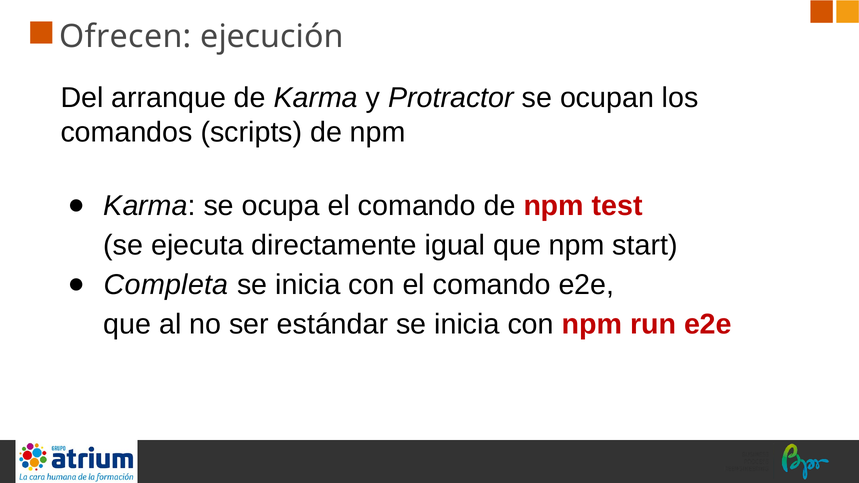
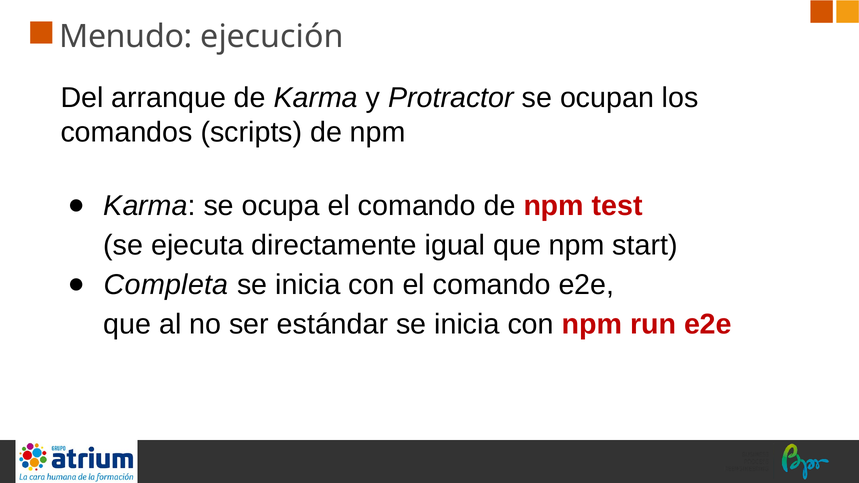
Ofrecen: Ofrecen -> Menudo (126, 37)
